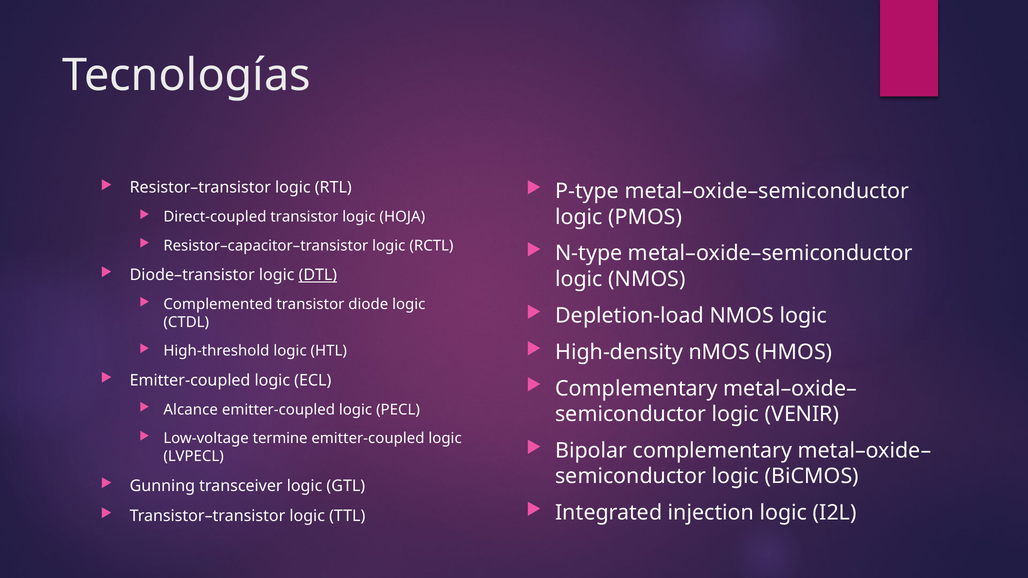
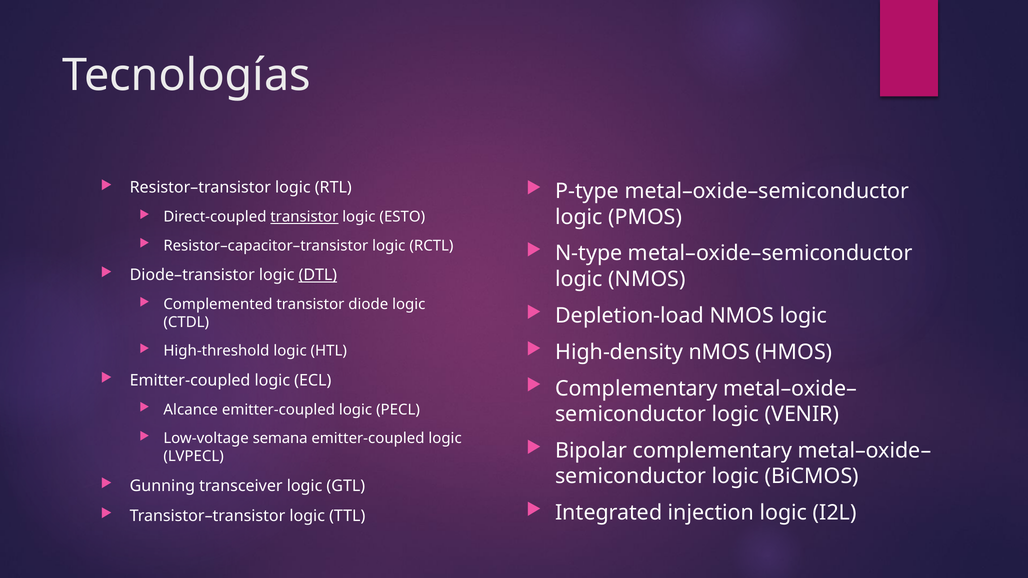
transistor underline: none -> present (304, 217)
HOJA: HOJA -> ESTO (402, 217)
termine: termine -> semana (280, 439)
